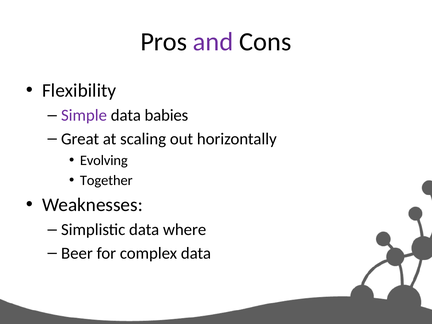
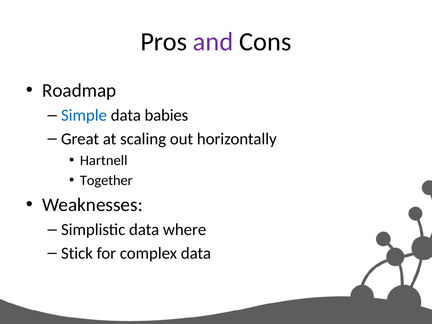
Flexibility: Flexibility -> Roadmap (79, 91)
Simple colour: purple -> blue (84, 115)
Evolving: Evolving -> Hartnell (104, 160)
Beer: Beer -> Stick (77, 253)
